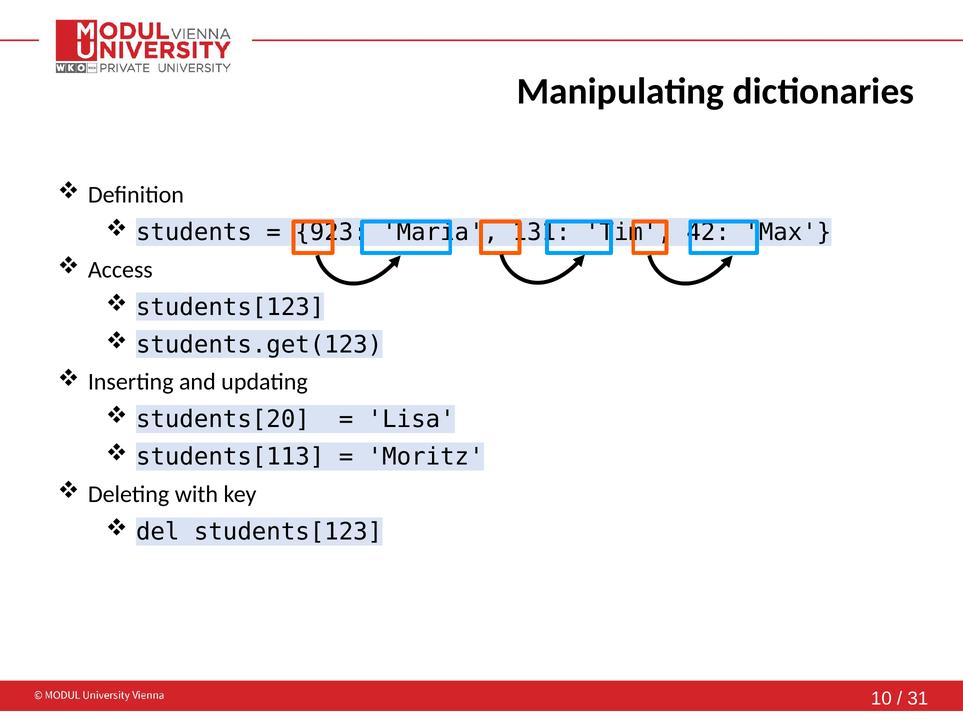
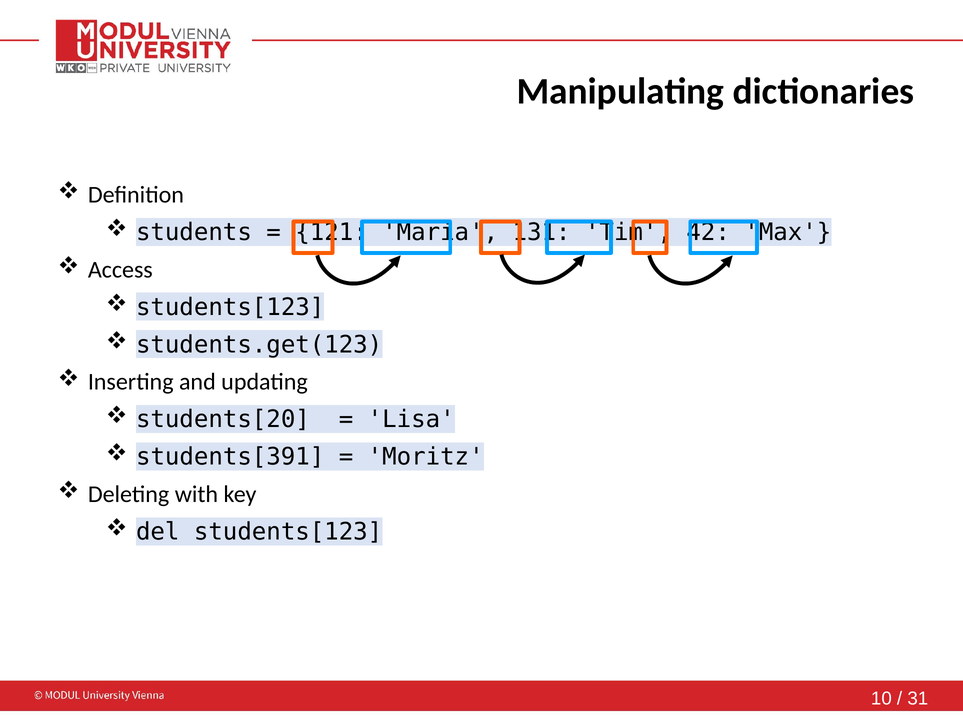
923: 923 -> 121 (332, 232)
students[113: students[113 -> students[391 (230, 457)
